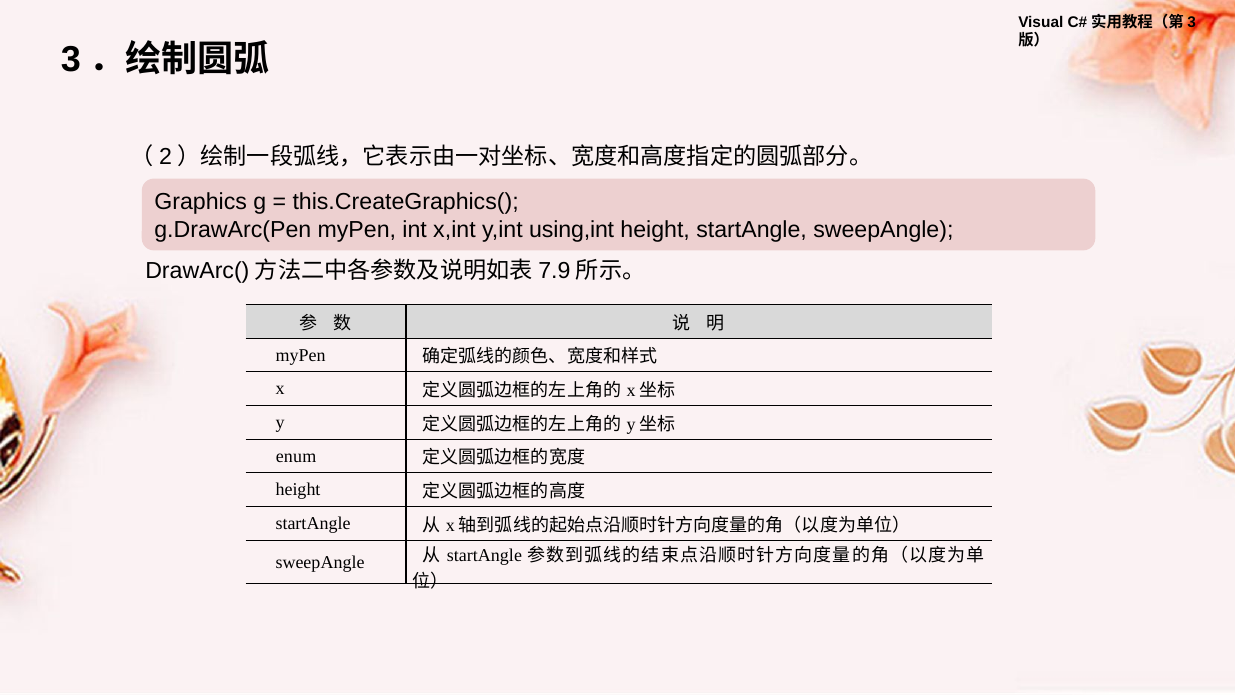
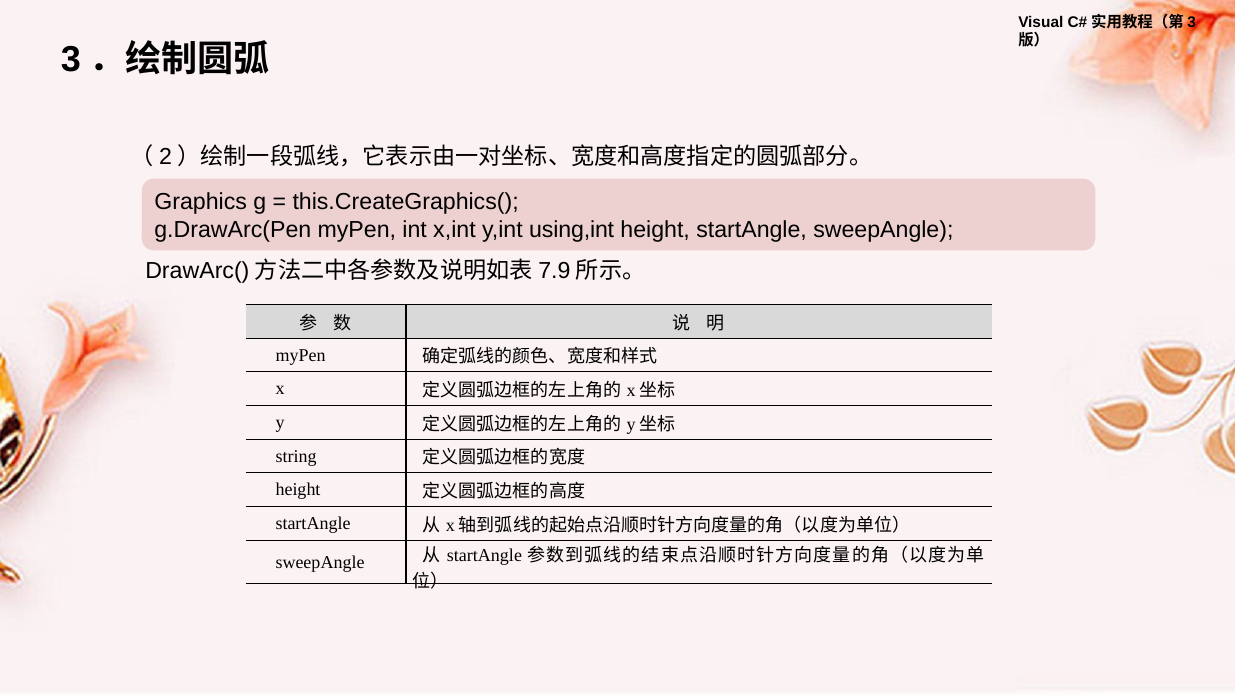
enum: enum -> string (296, 456)
